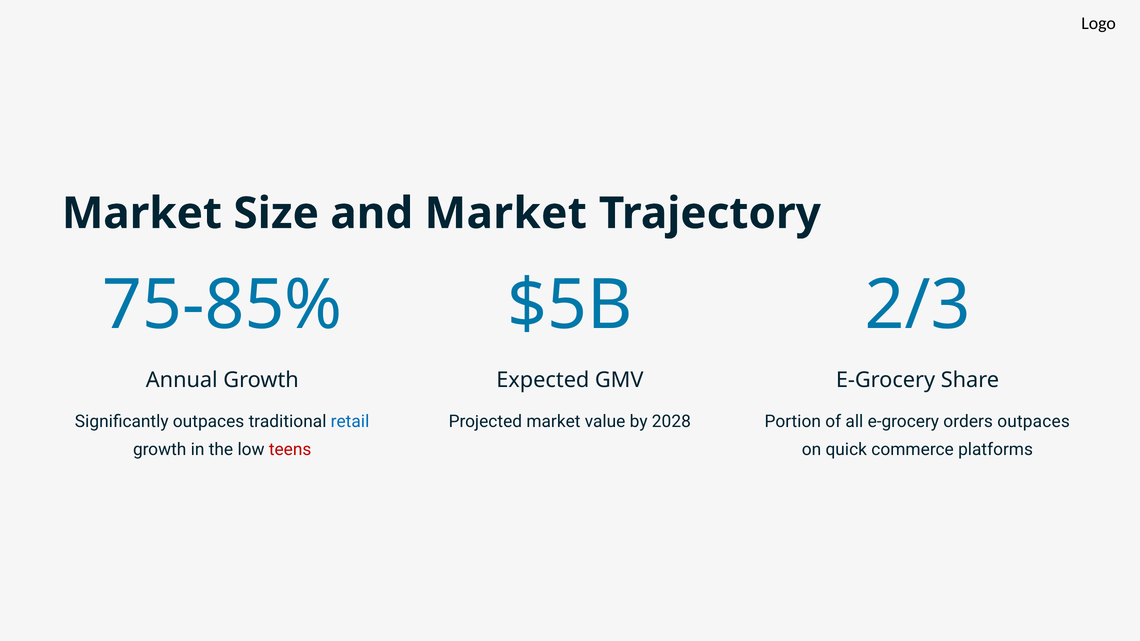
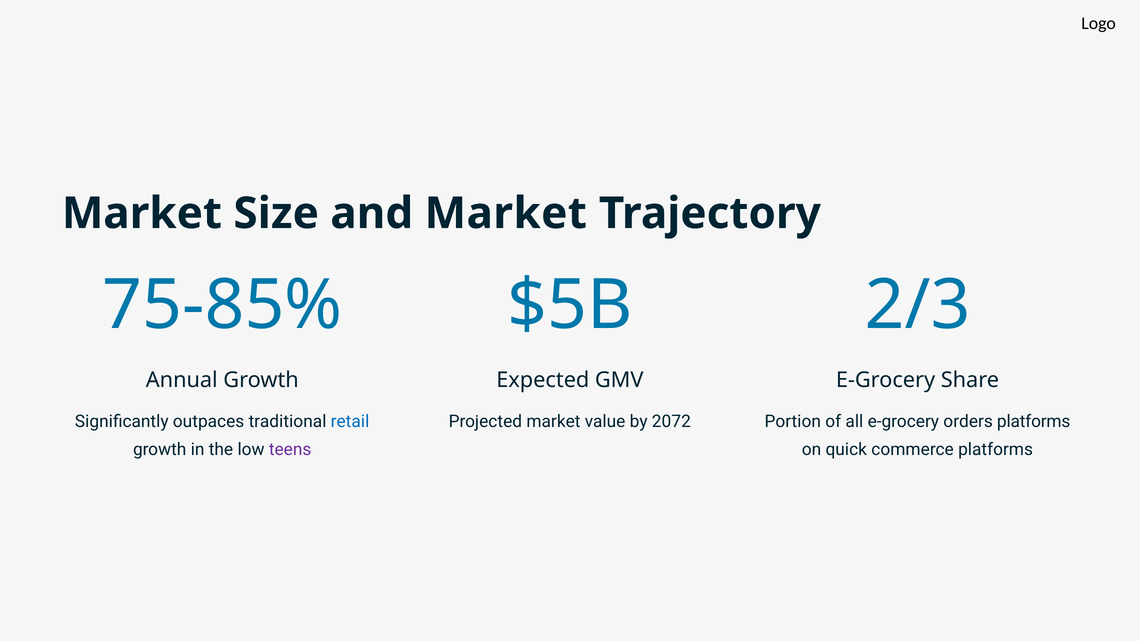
2028: 2028 -> 2072 (671, 422)
orders outpaces: outpaces -> platforms (1034, 422)
teens colour: red -> purple (290, 450)
